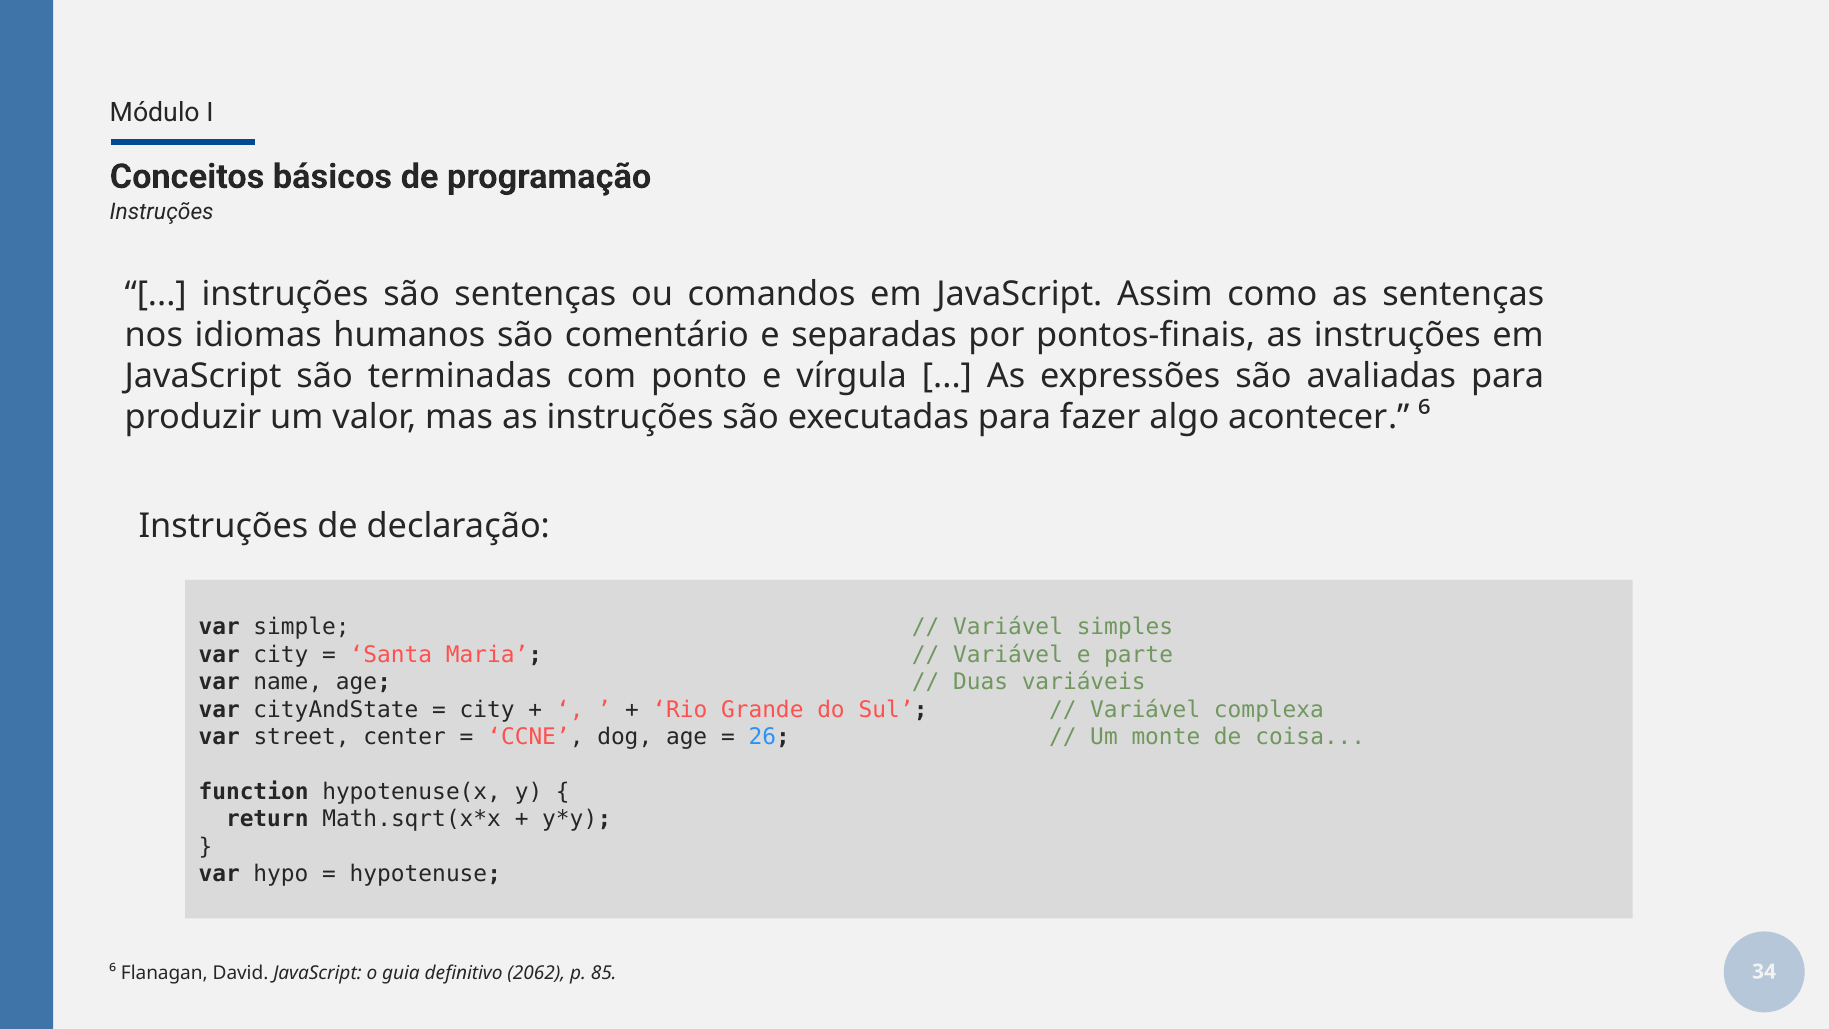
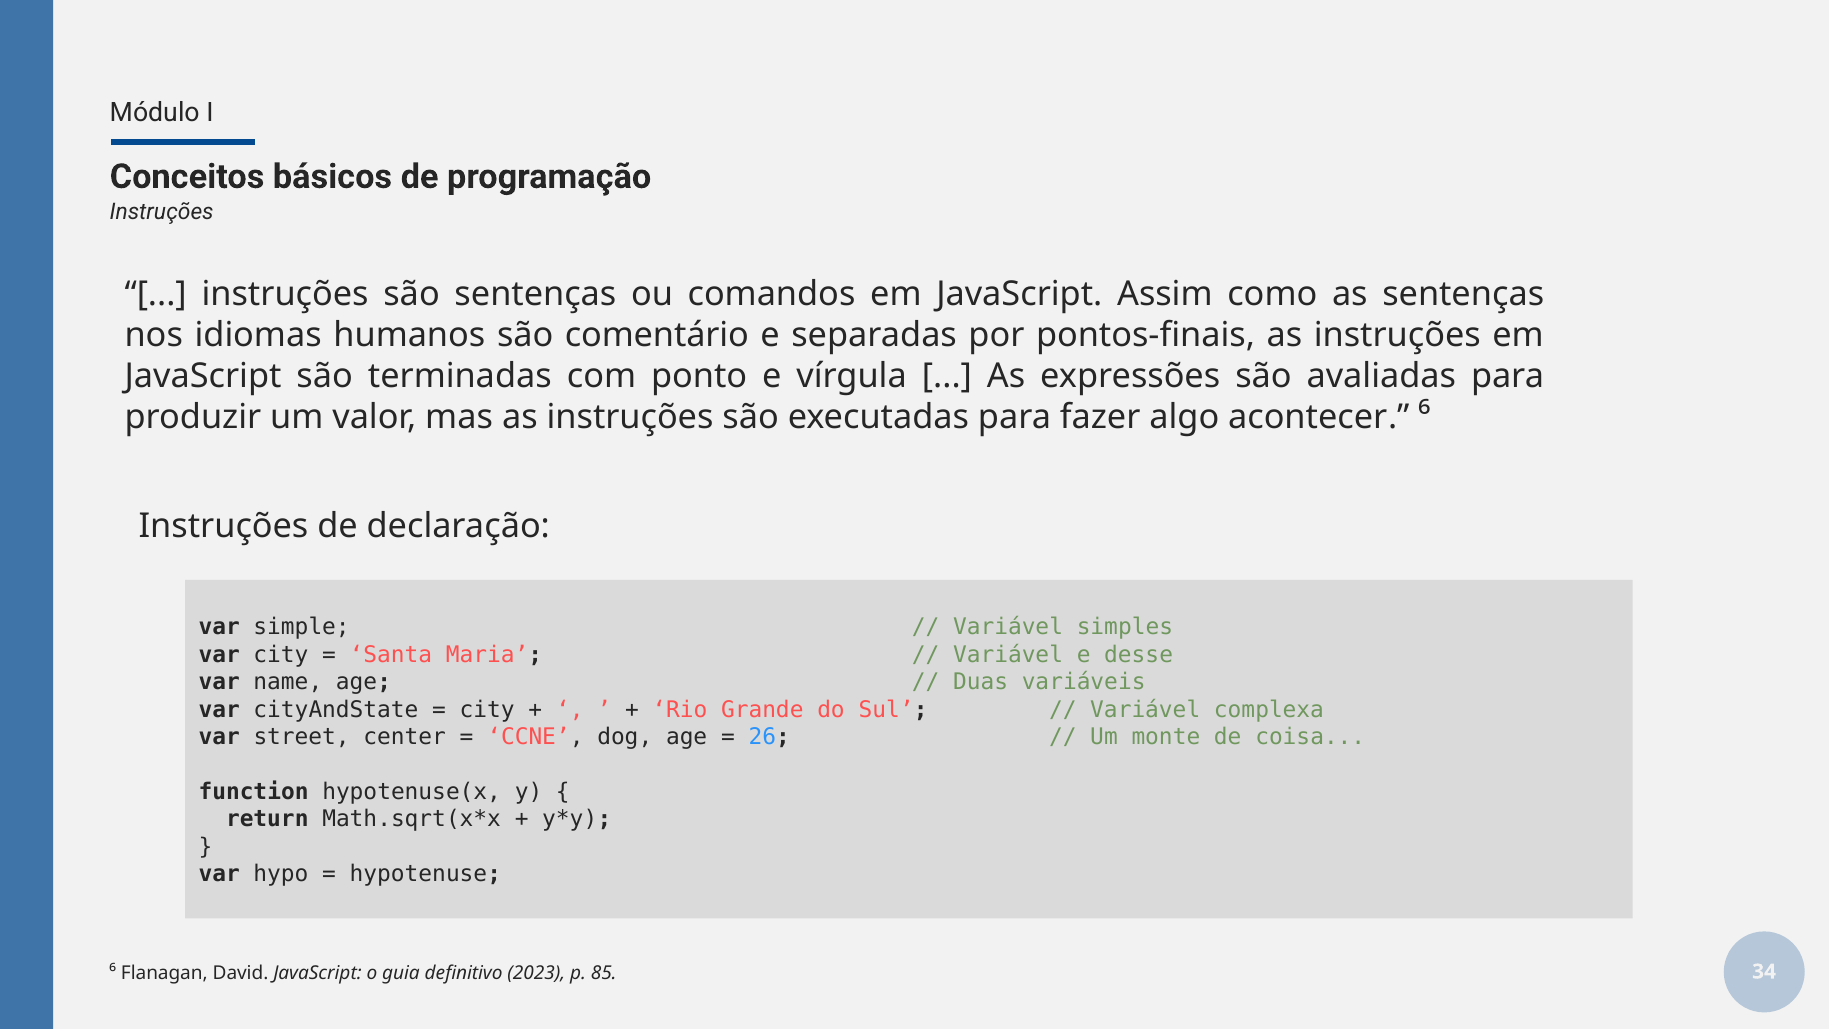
parte: parte -> desse (1139, 655)
2062: 2062 -> 2023 (536, 973)
